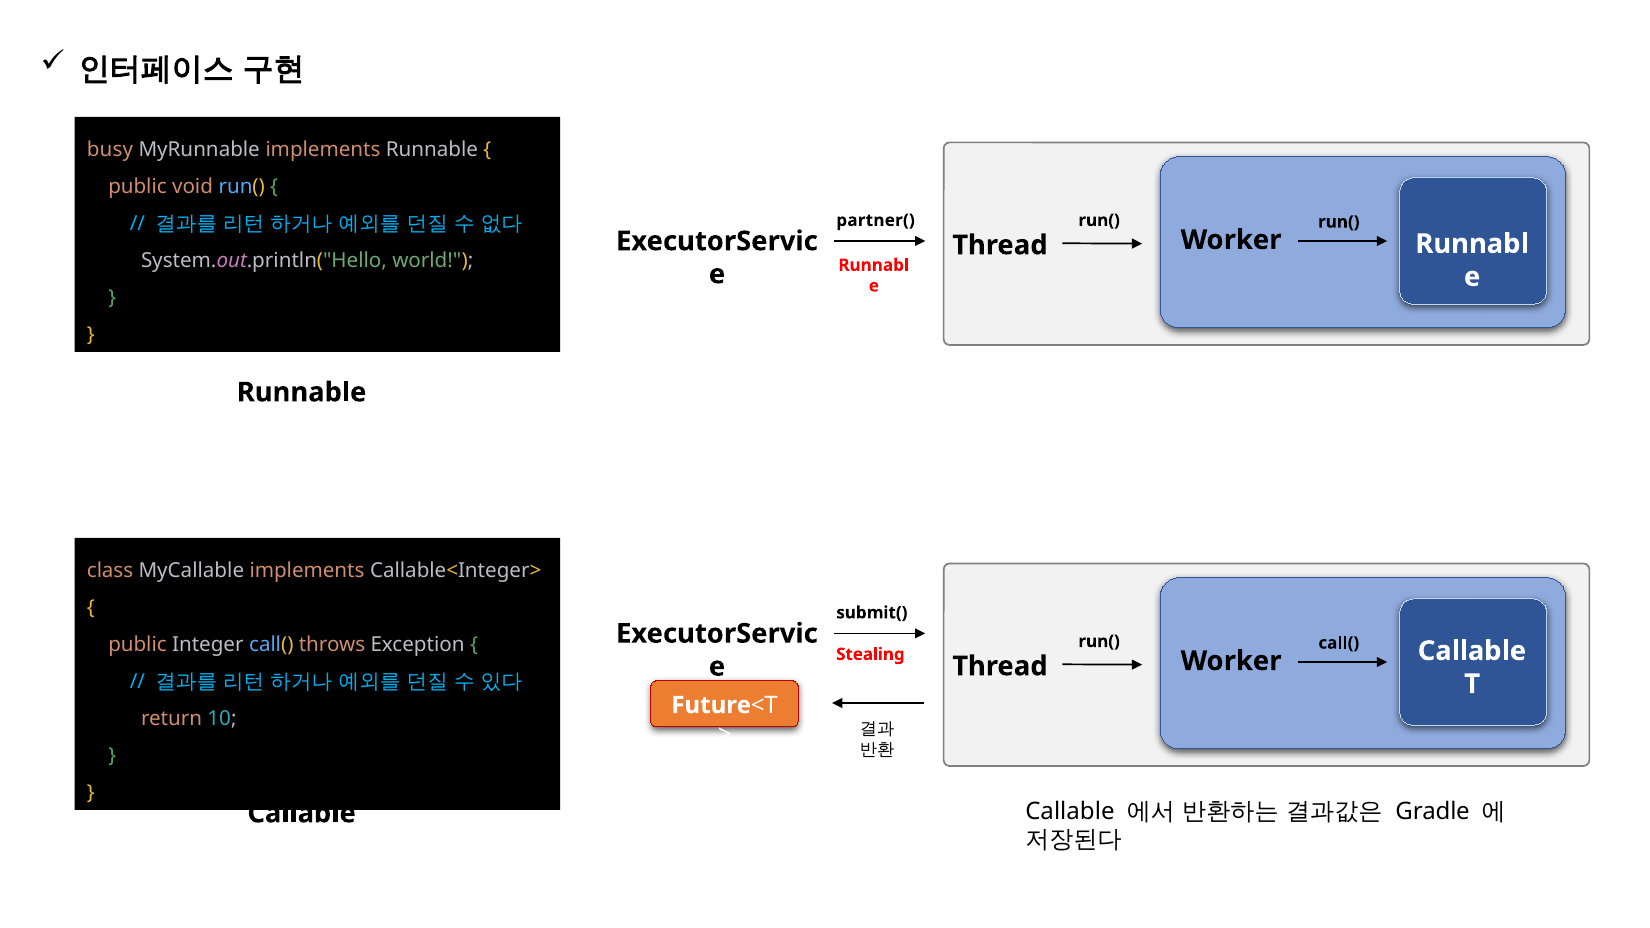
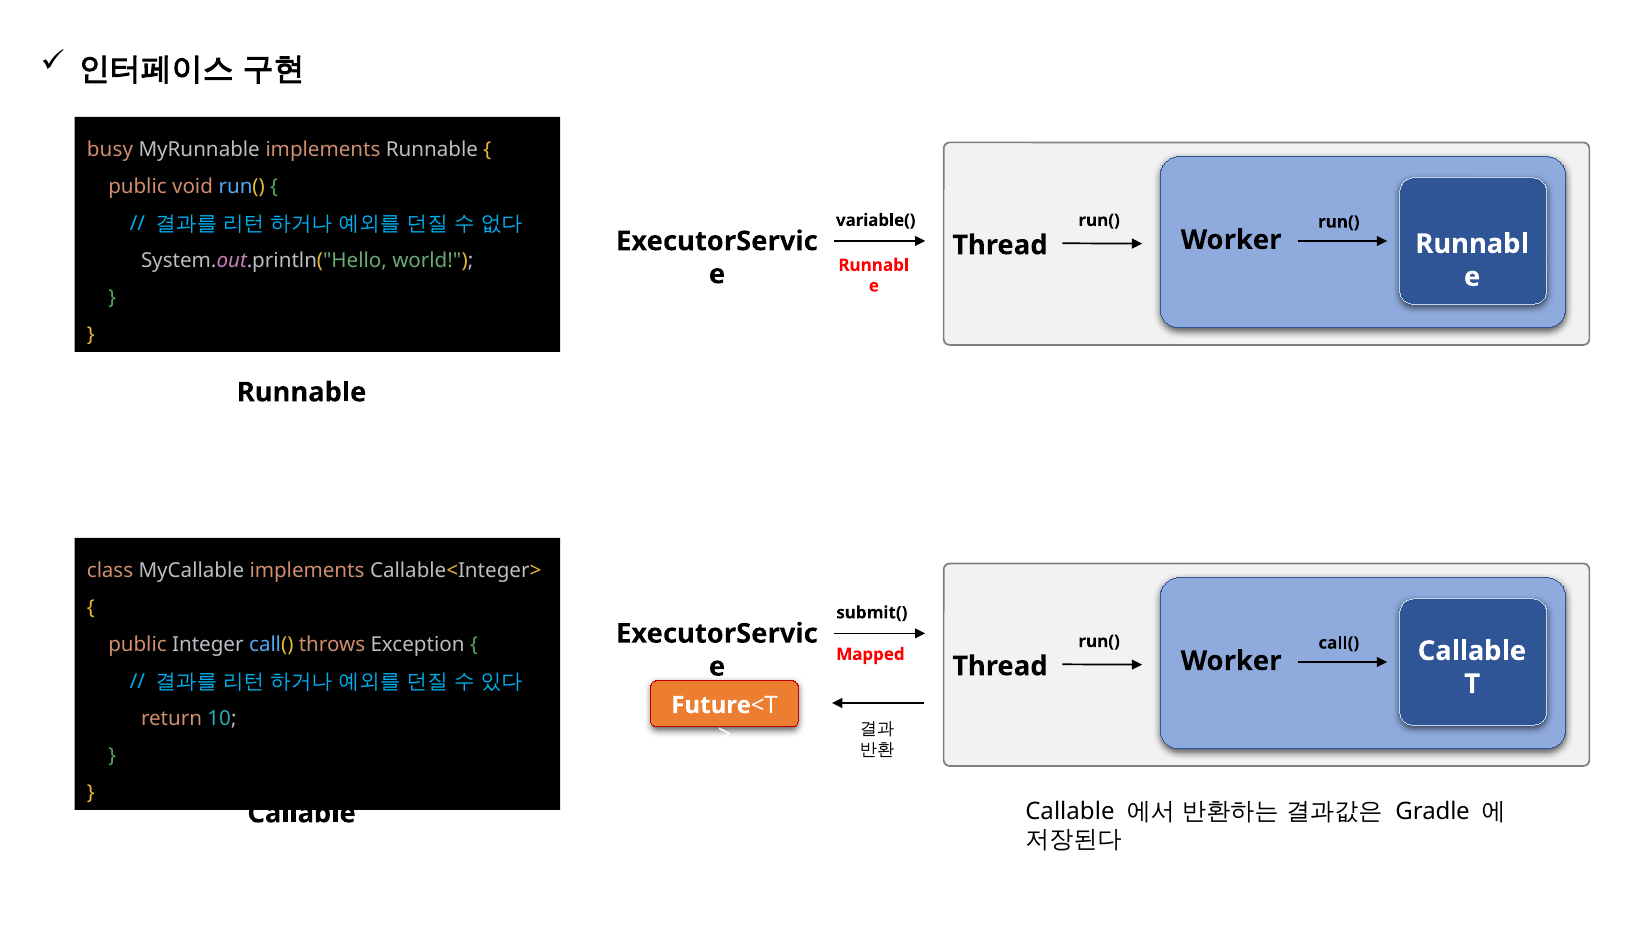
partner(: partner( -> variable( (876, 220)
Stealing: Stealing -> Mapped (870, 654)
